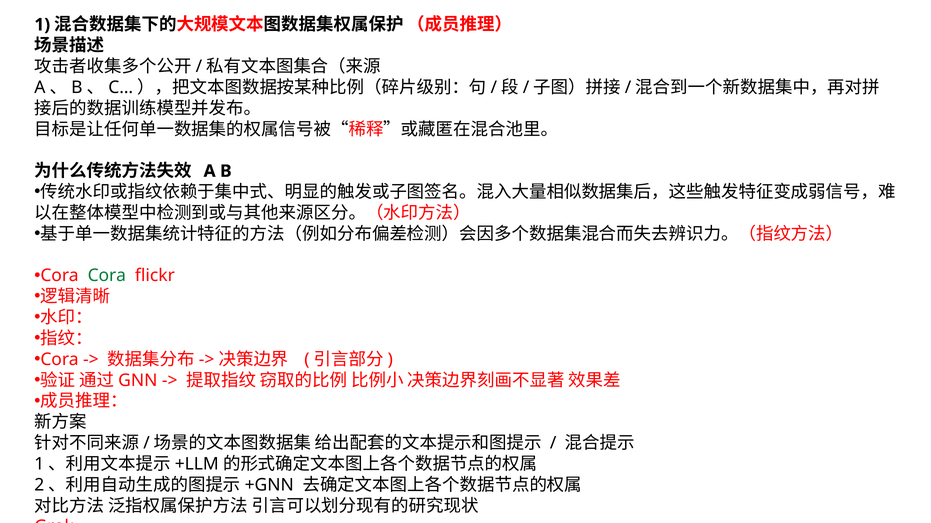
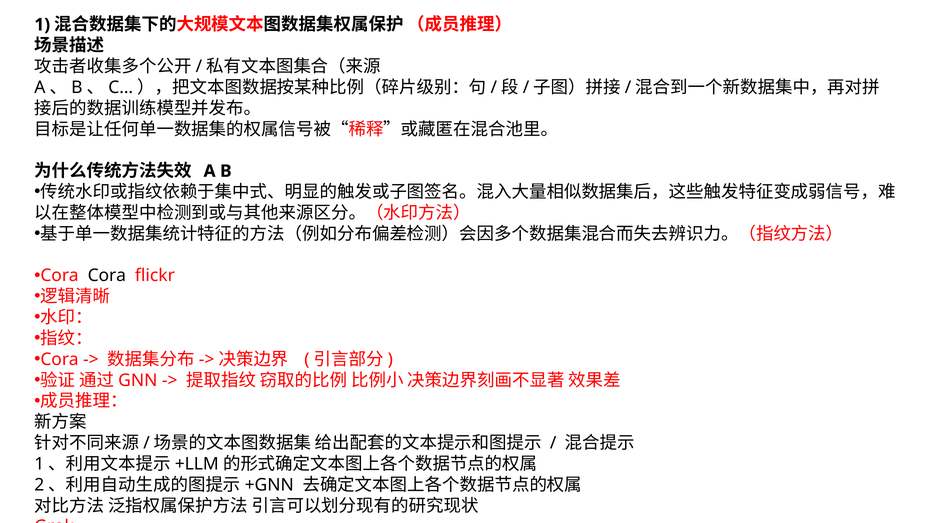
Cora colour: green -> black (107, 276)
